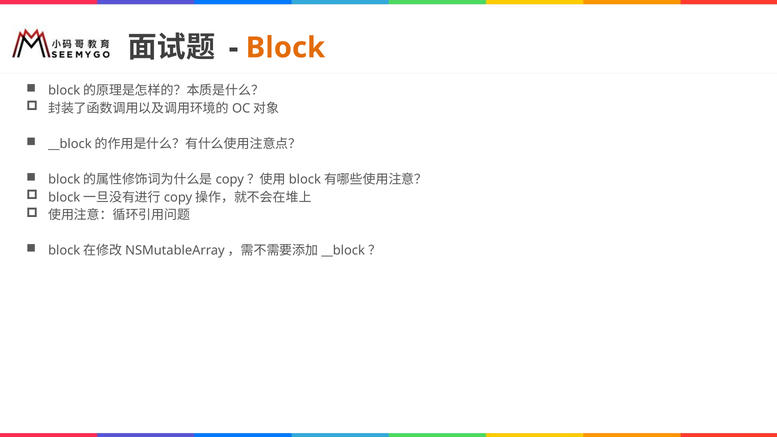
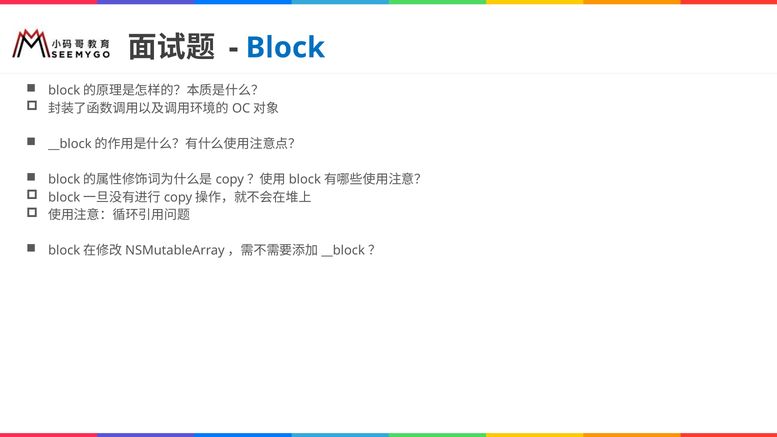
Block colour: orange -> blue (285, 48)
